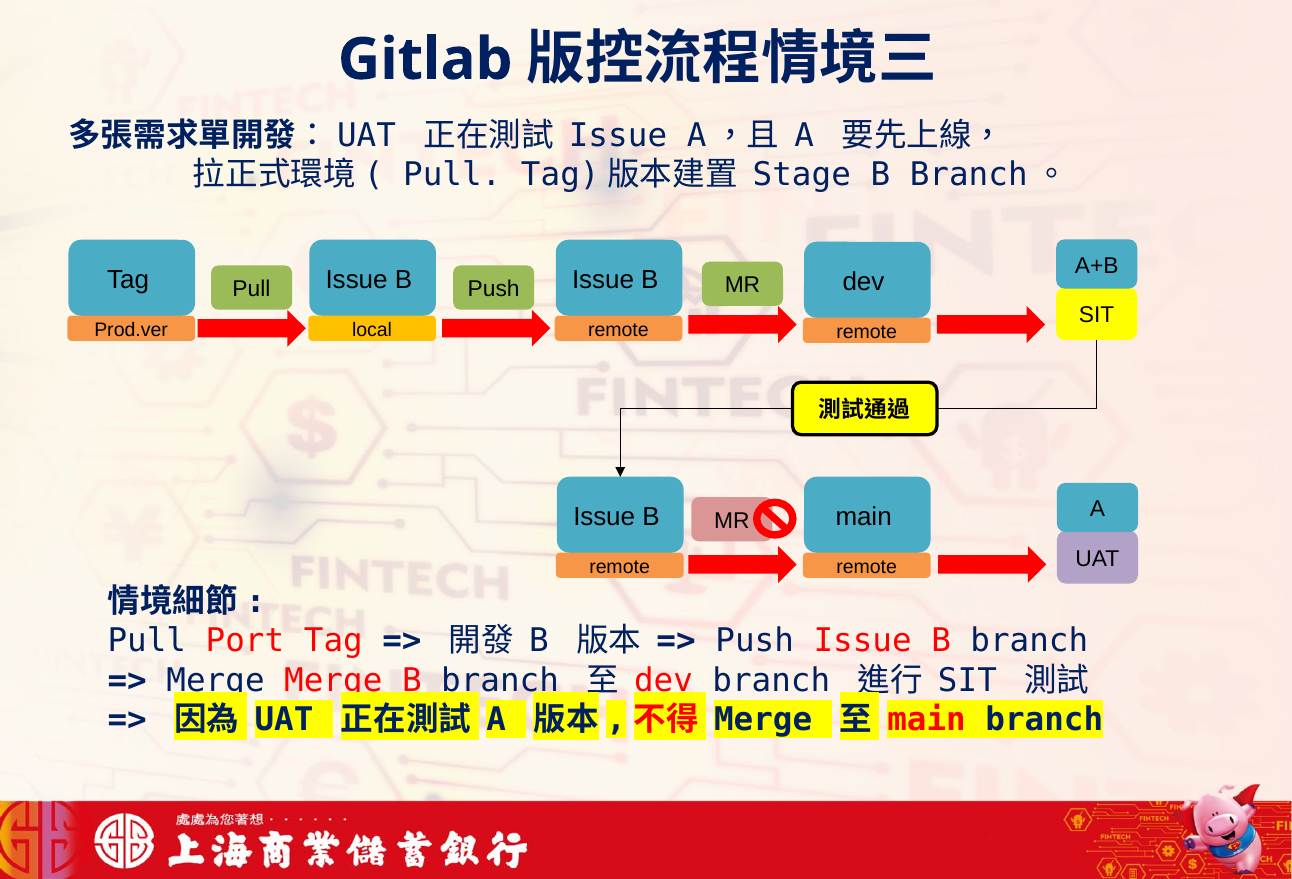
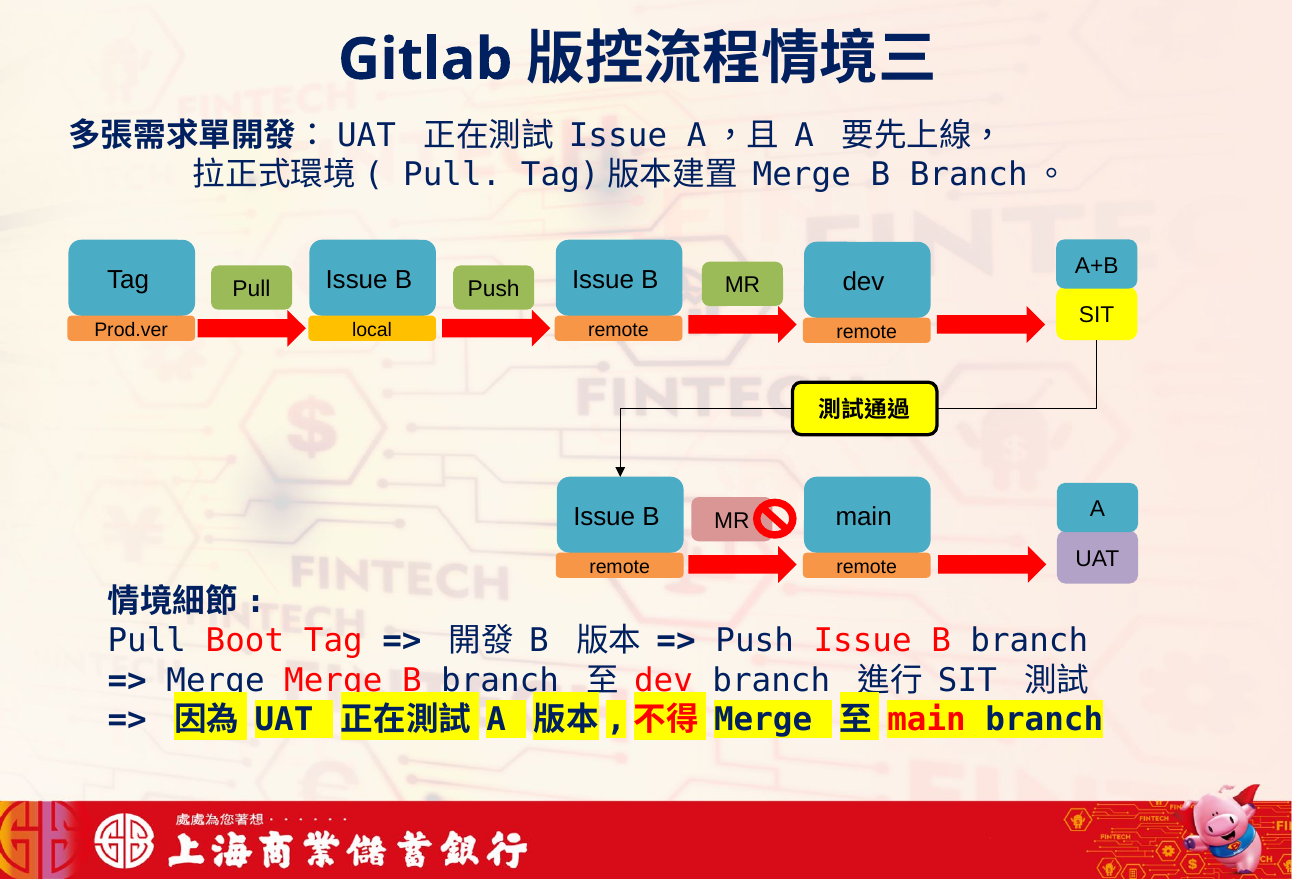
Stage: Stage -> Merge (802, 175)
Port: Port -> Boot (245, 641)
